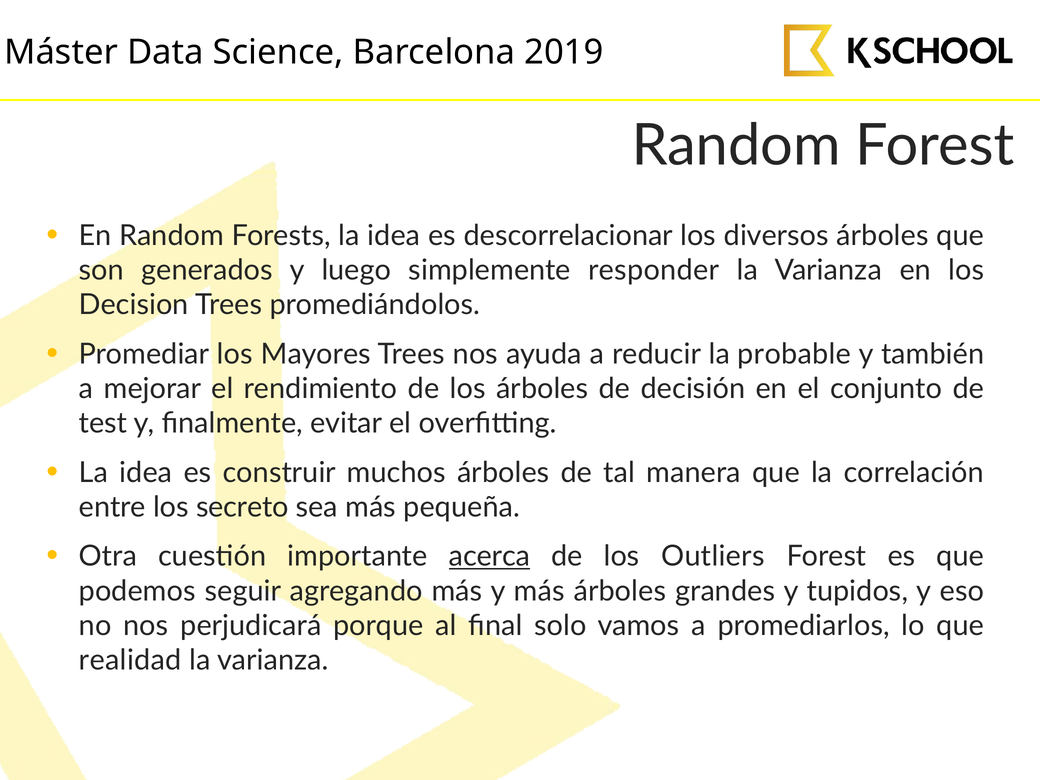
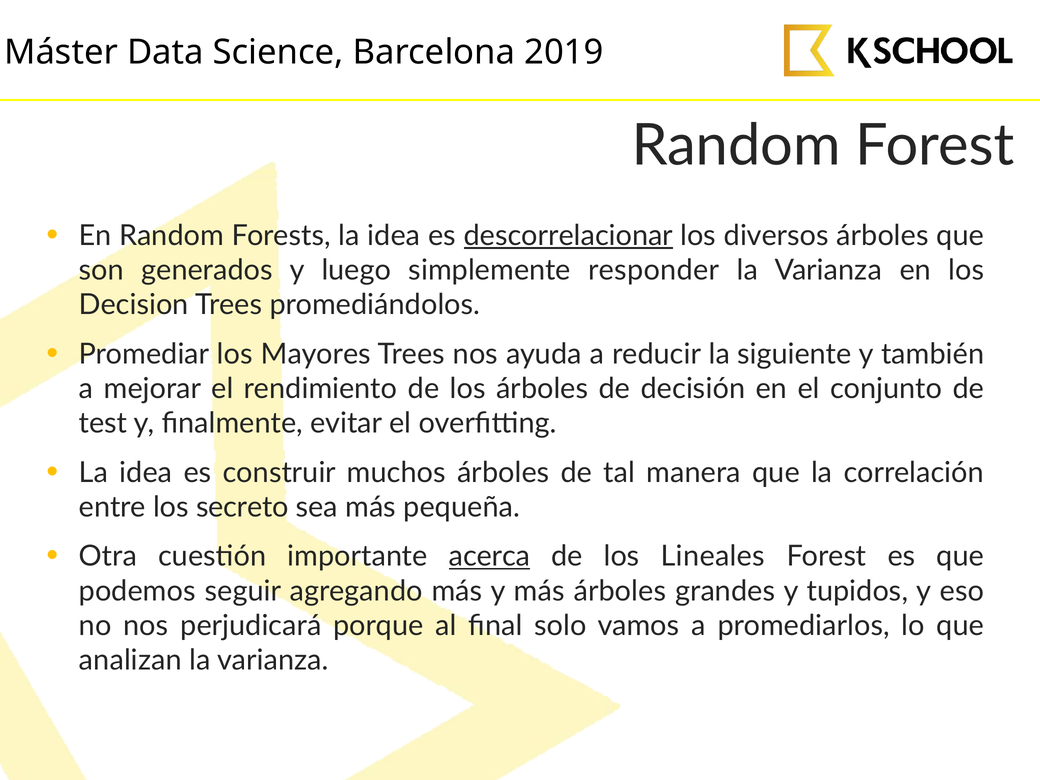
descorrelacionar underline: none -> present (568, 236)
probable: probable -> siguiente (794, 354)
Outliers: Outliers -> Lineales (713, 556)
realidad: realidad -> analizan (130, 660)
